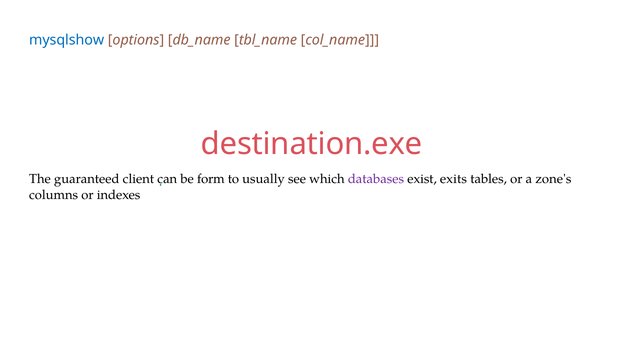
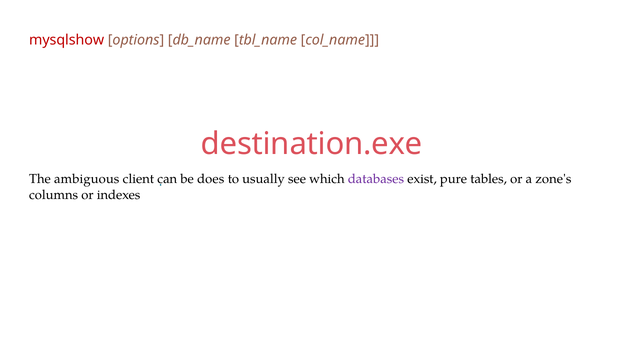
mysqlshow colour: blue -> red (67, 40)
guaranteed: guaranteed -> ambiguous (87, 179)
form: form -> does (211, 179)
exits: exits -> pure (453, 179)
